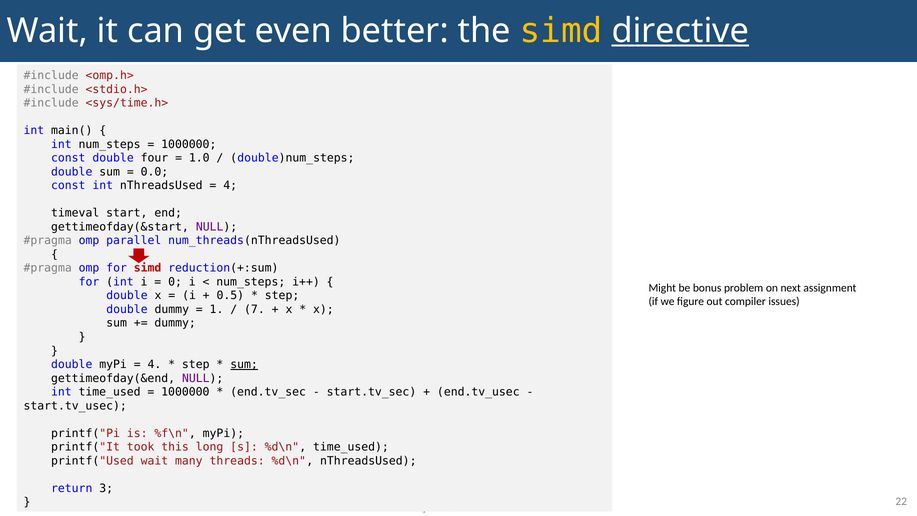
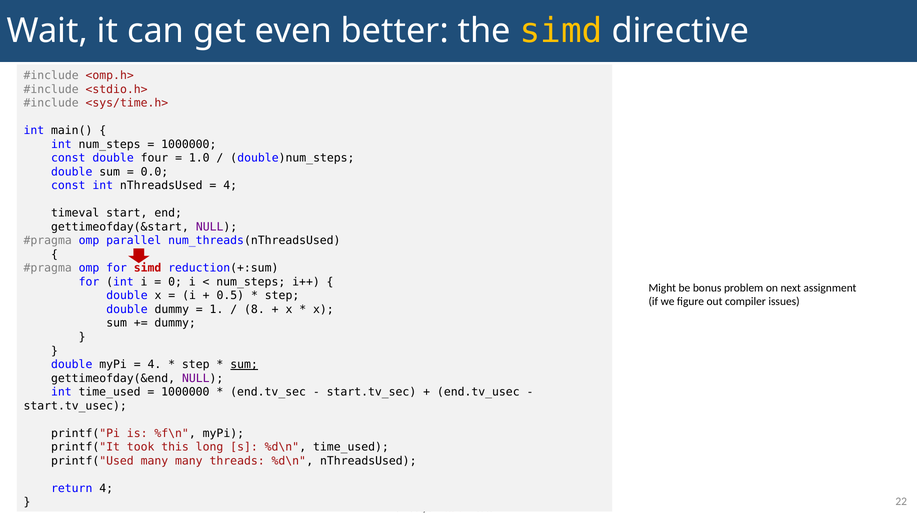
directive underline: present -> none (680, 31)
7: 7 -> 8 (254, 309)
printf("Used wait: wait -> many (154, 461)
return 3: 3 -> 4 (106, 488)
